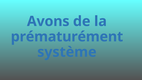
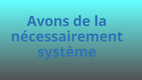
prématurément: prématurément -> nécessairement (67, 37)
